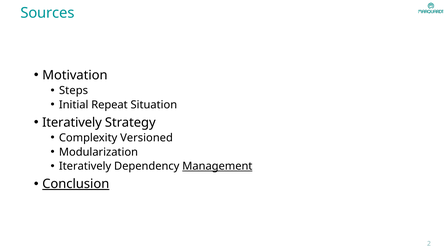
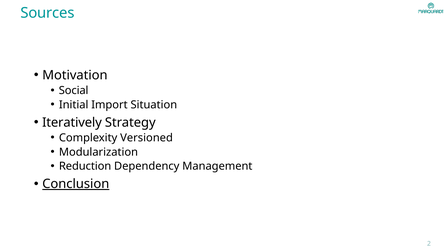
Steps: Steps -> Social (74, 91)
Repeat: Repeat -> Import (109, 105)
Iteratively: Iteratively -> Reduction (85, 167)
Management underline: present -> none (217, 167)
